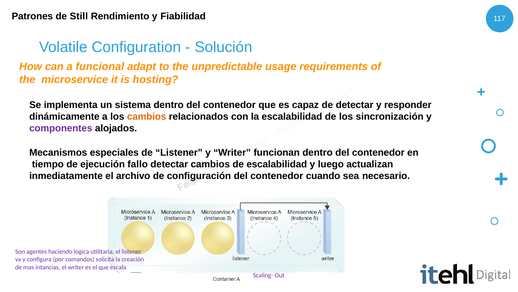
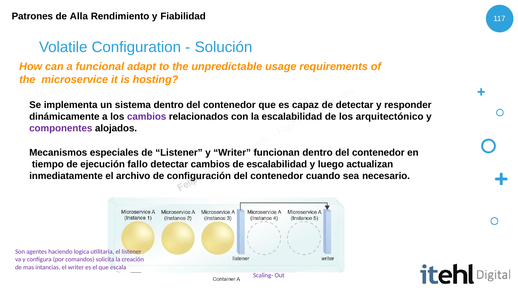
Still: Still -> Alla (79, 16)
cambios colour: orange -> purple (147, 116)
sincronización: sincronización -> arquitectónico (390, 116)
